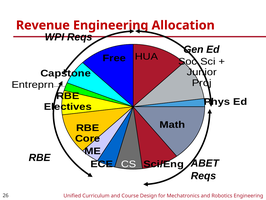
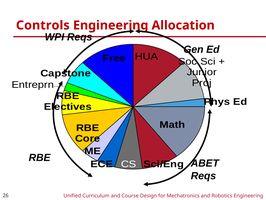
Revenue: Revenue -> Controls (43, 25)
